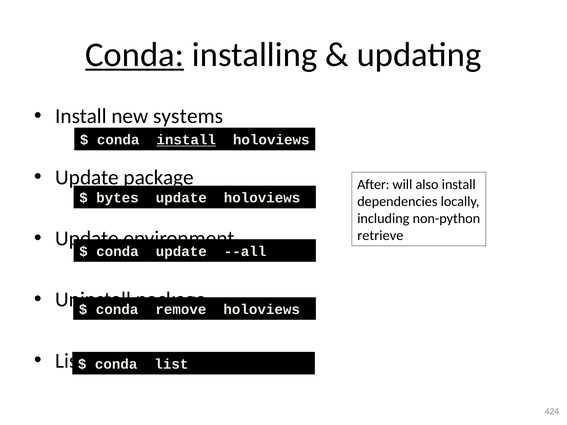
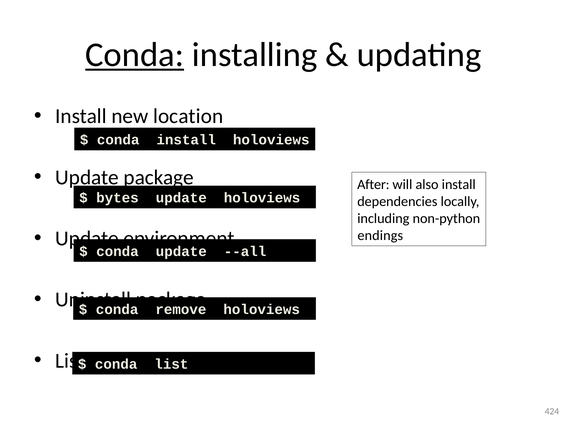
systems: systems -> location (188, 116)
install underline: present -> none (186, 140)
retrieve: retrieve -> endings (380, 236)
